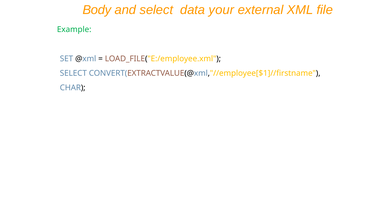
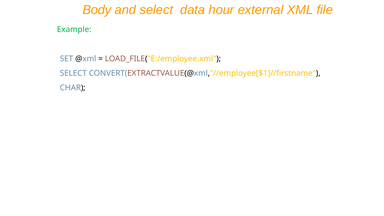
your: your -> hour (221, 10)
